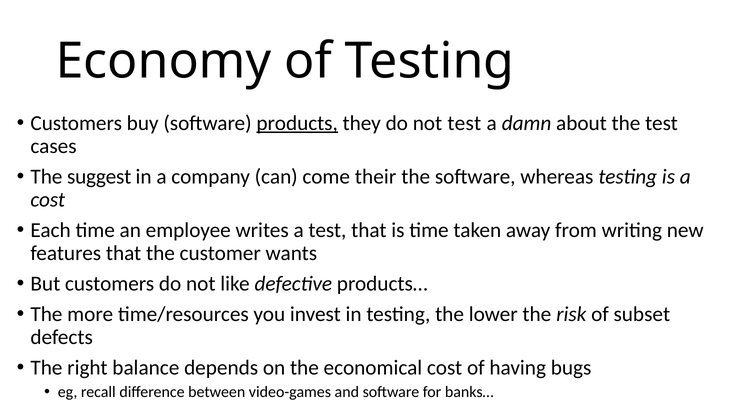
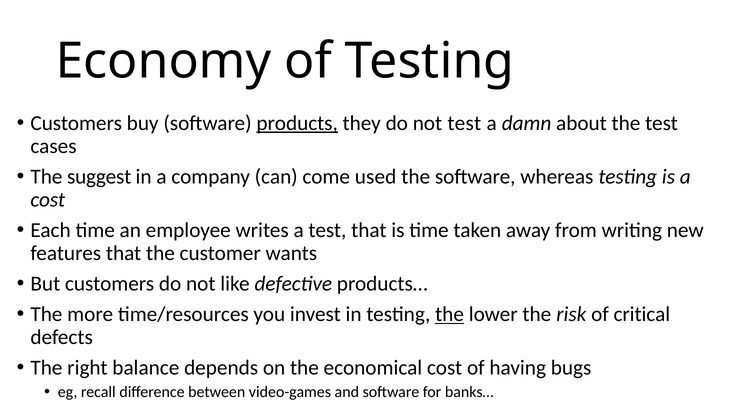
their: their -> used (376, 177)
the underline: none -> present (450, 314)
subset: subset -> critical (642, 314)
